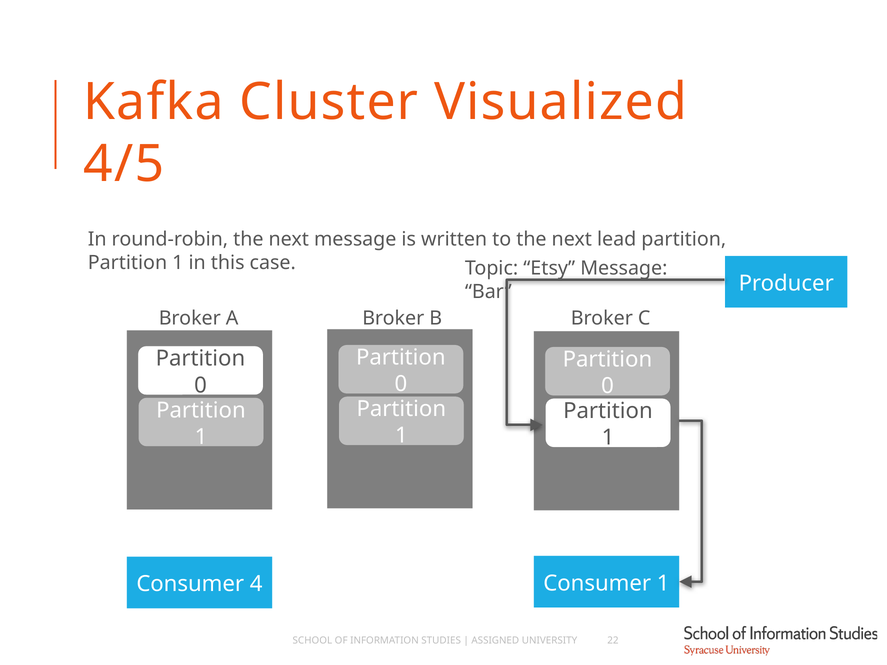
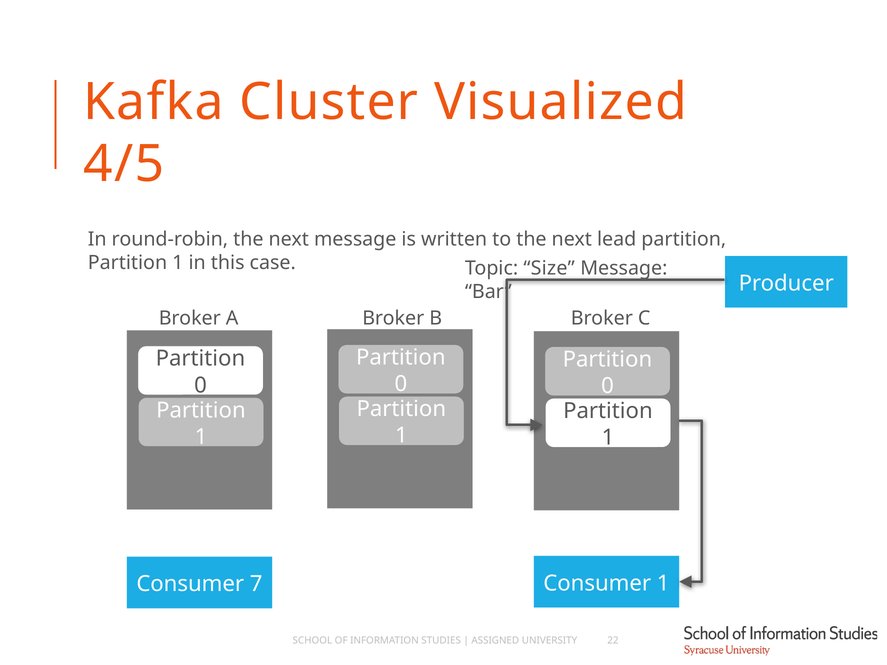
Etsy: Etsy -> Size (549, 268)
4: 4 -> 7 (256, 584)
